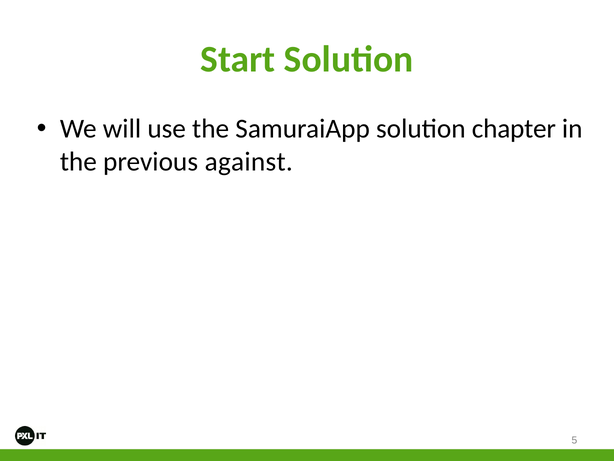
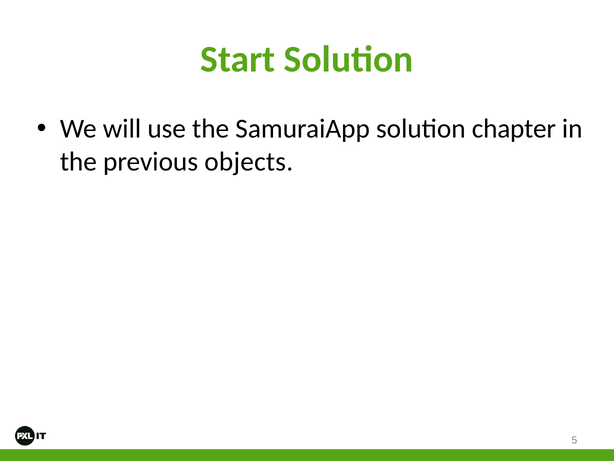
against: against -> objects (249, 162)
